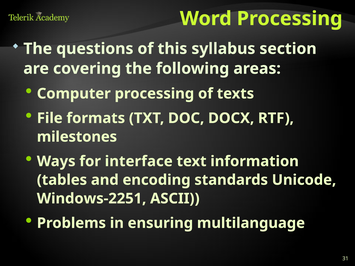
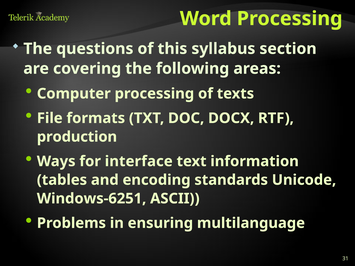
milestones: milestones -> production (77, 137)
Windows-2251: Windows-2251 -> Windows-6251 (92, 199)
